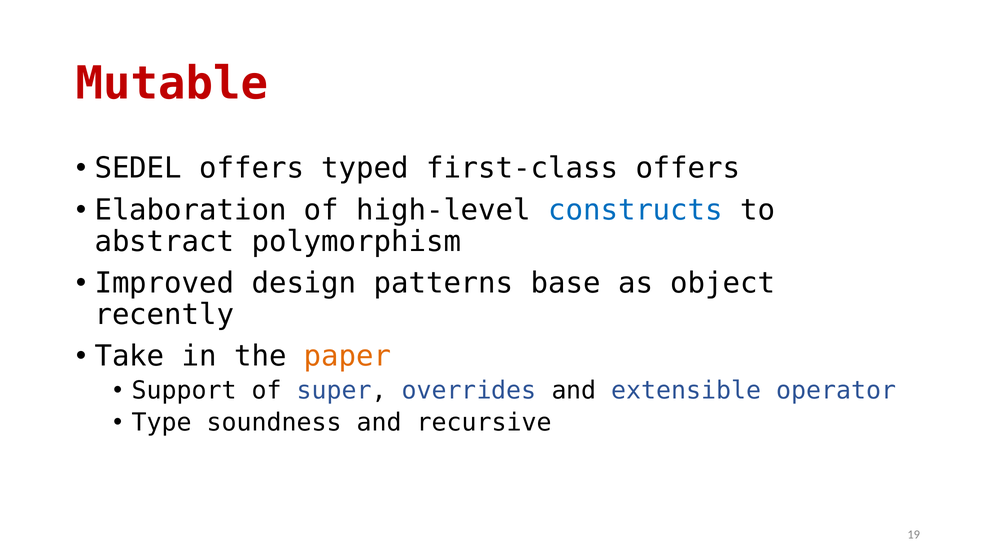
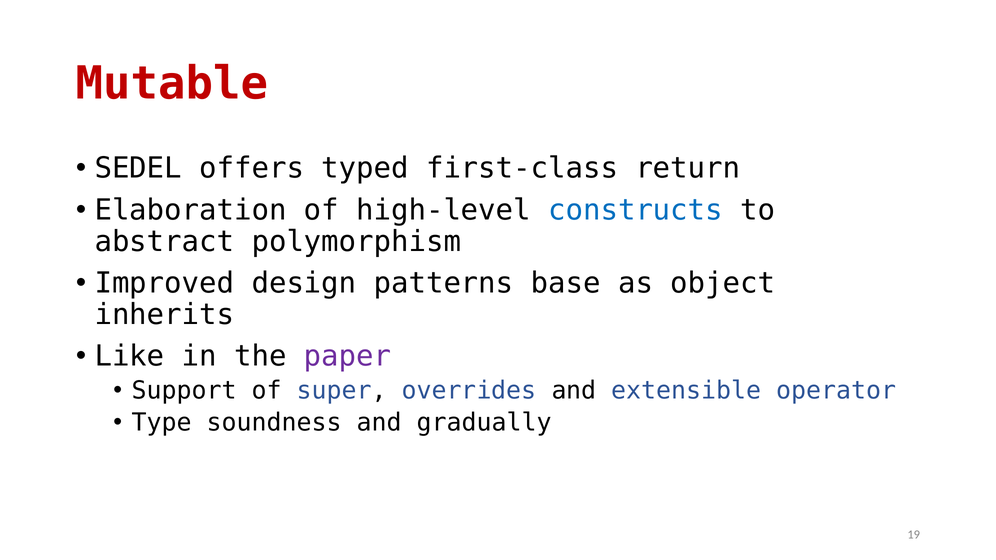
first-class offers: offers -> return (688, 168)
recently: recently -> inherits (164, 315)
Take: Take -> Like (130, 356)
paper colour: orange -> purple (348, 356)
recursive: recursive -> gradually (484, 423)
